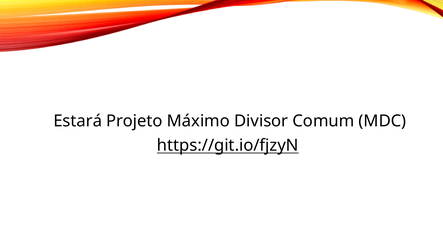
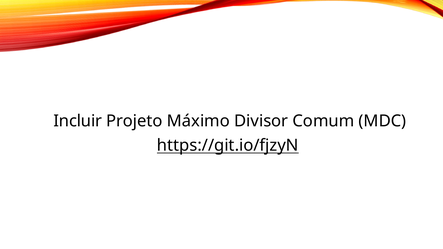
Estará: Estará -> Incluir (78, 121)
